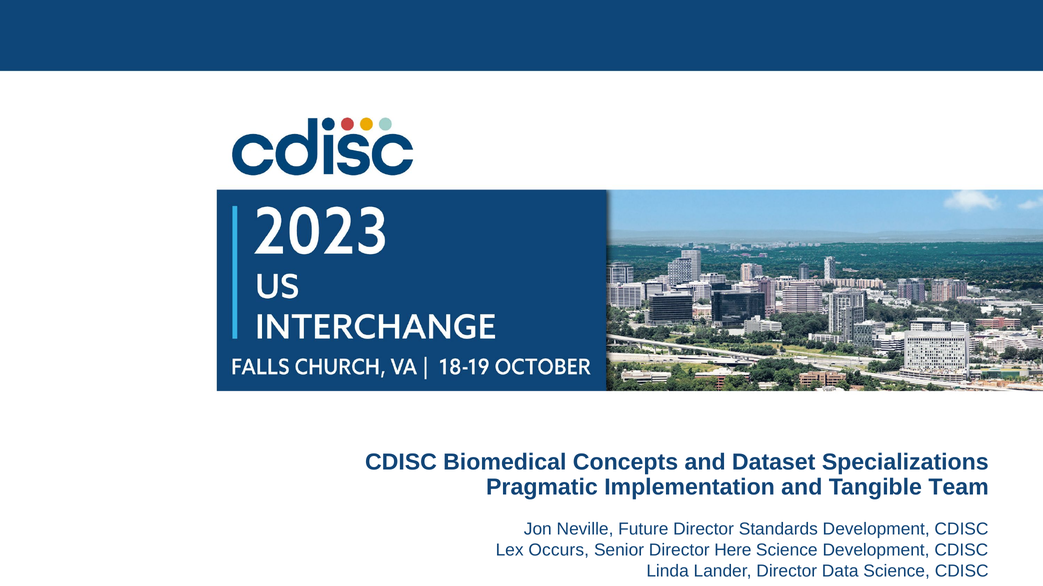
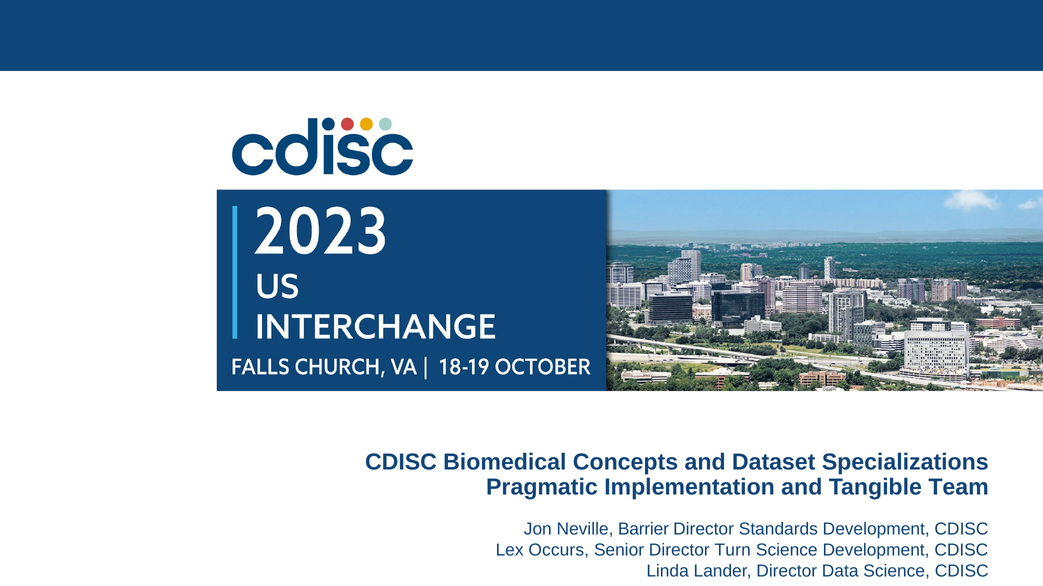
Future: Future -> Barrier (643, 530)
Here: Here -> Turn (733, 551)
